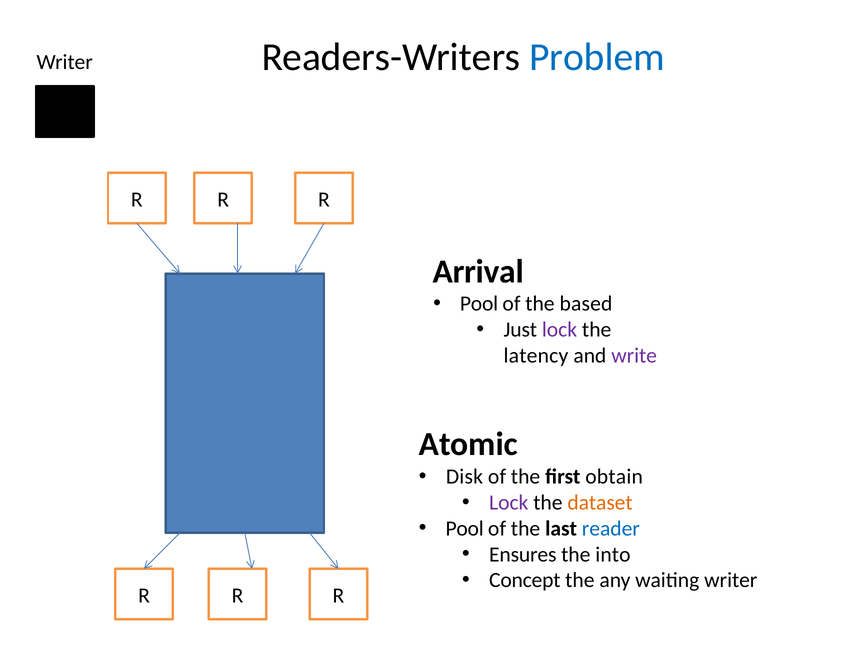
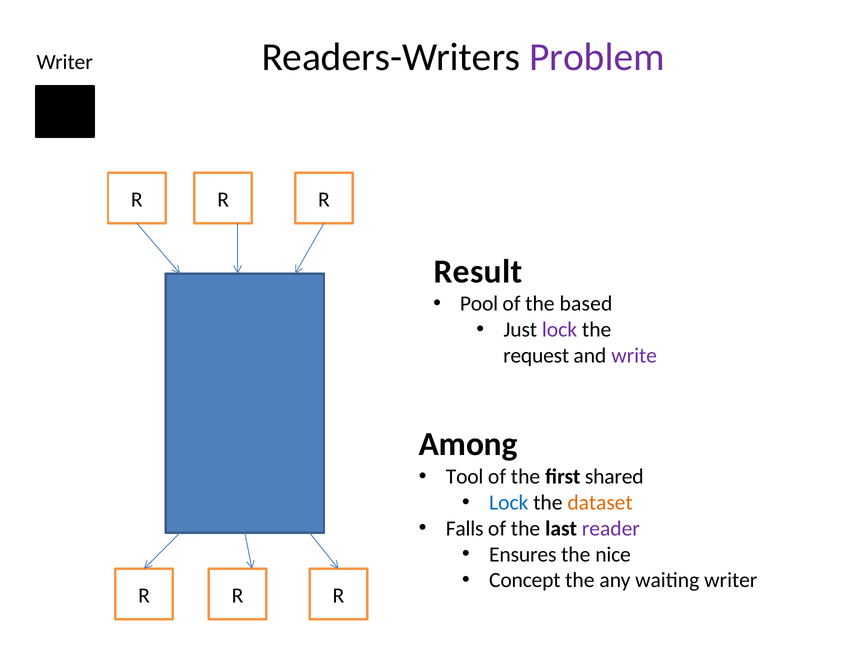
Problem colour: blue -> purple (597, 57)
Arrival: Arrival -> Result (478, 272)
latency: latency -> request (536, 356)
Atomic: Atomic -> Among (468, 444)
Disk: Disk -> Tool (465, 477)
obtain: obtain -> shared (614, 477)
Lock colour: purple -> blue (509, 503)
Pool: Pool -> Falls (465, 528)
reader colour: blue -> purple (611, 528)
into: into -> nice (613, 554)
